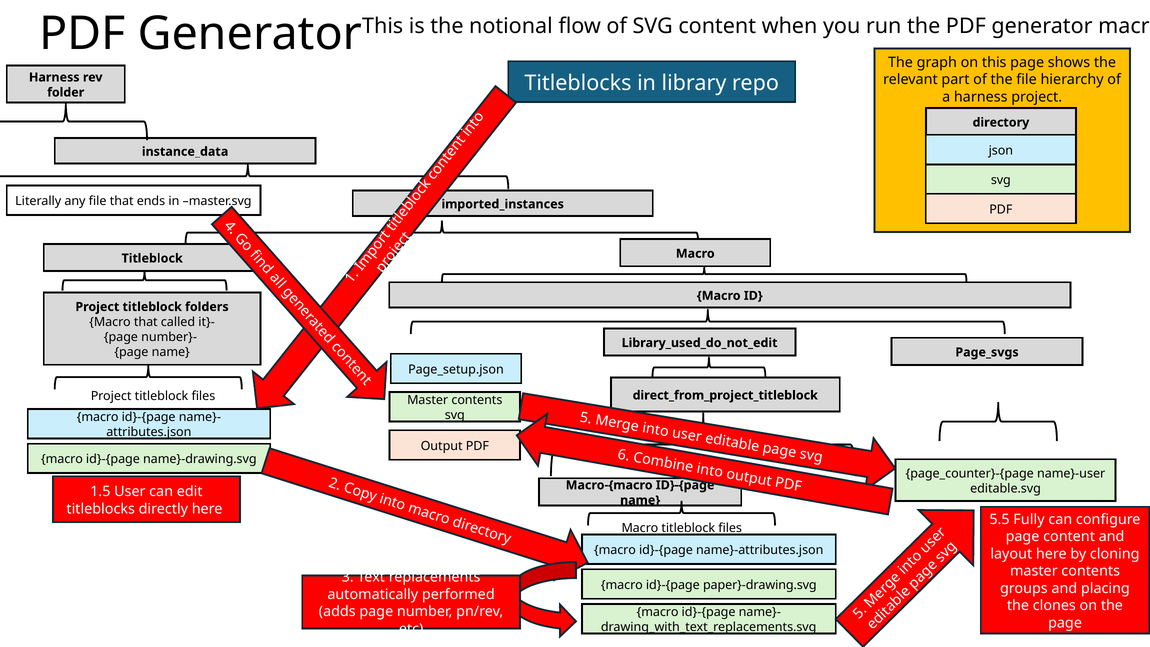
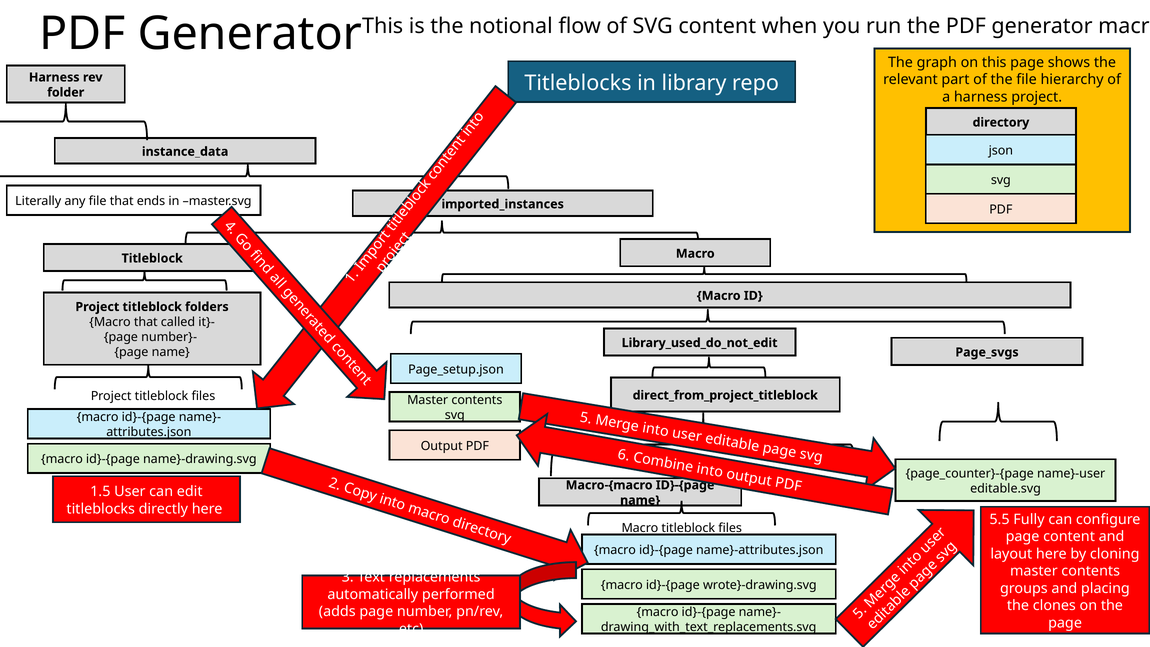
paper}-drawing.svg: paper}-drawing.svg -> wrote}-drawing.svg (760, 585)
